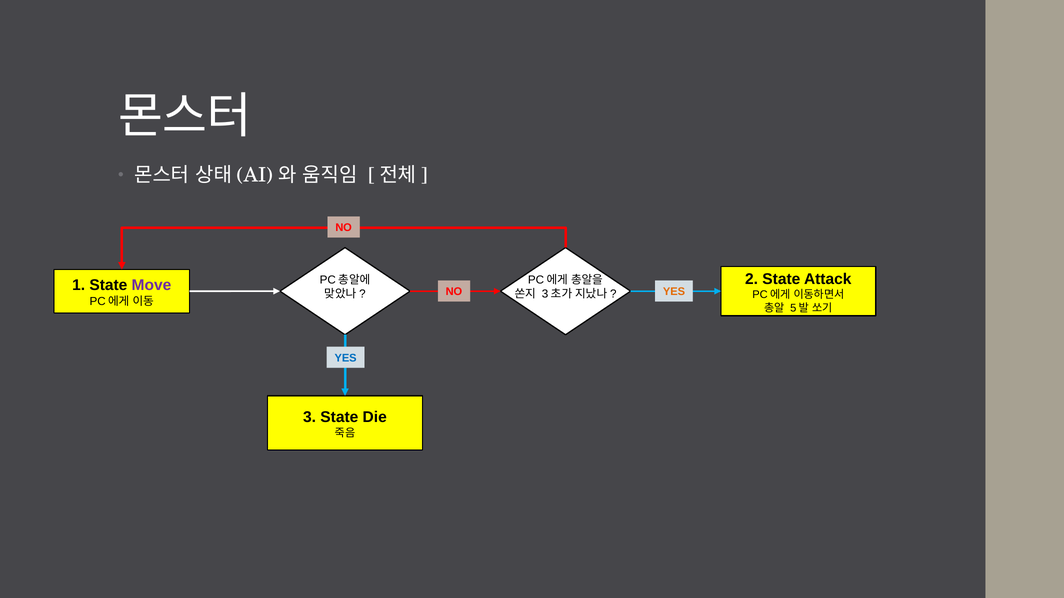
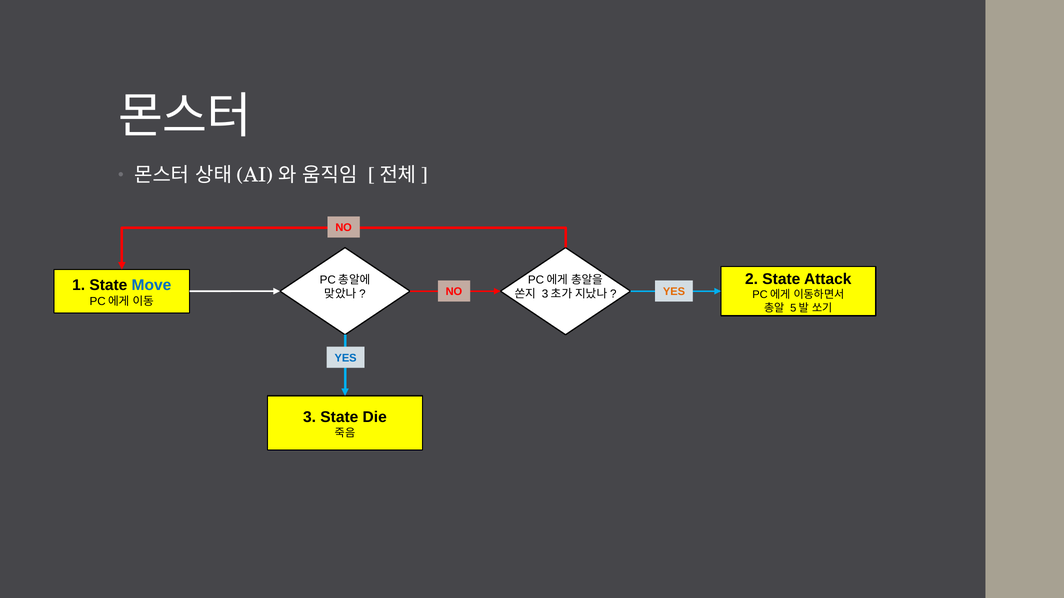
Move colour: purple -> blue (151, 286)
